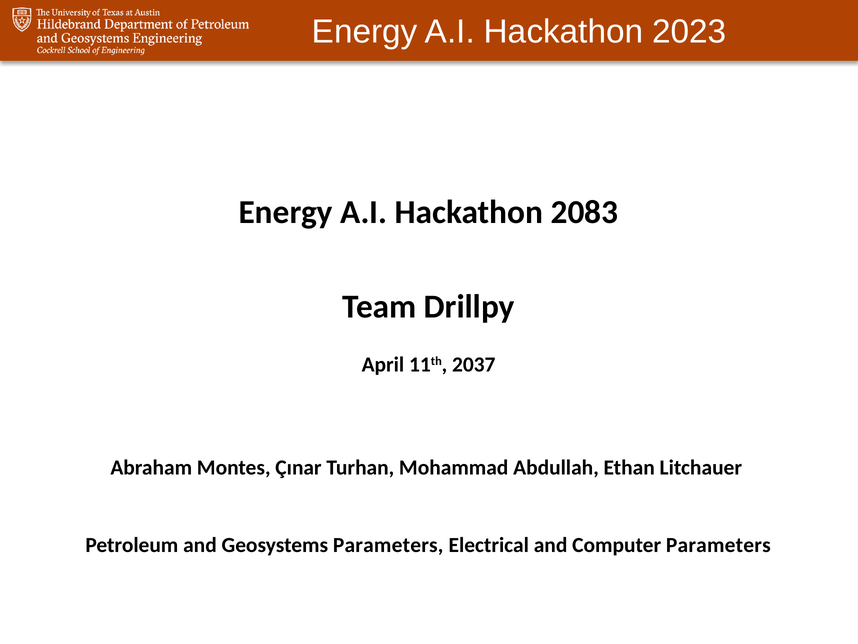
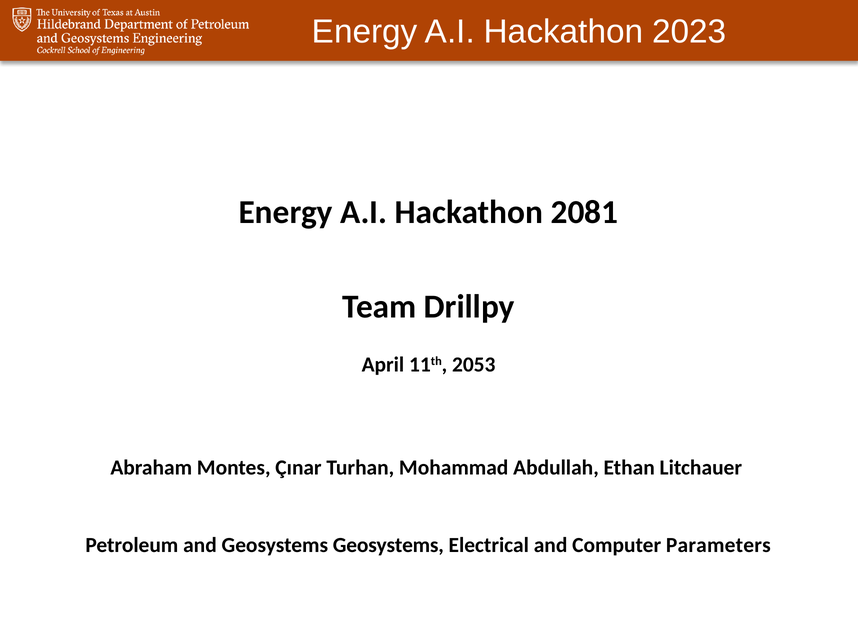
2083: 2083 -> 2081 (584, 212)
2037: 2037 -> 2053 (474, 365)
Geosystems Parameters: Parameters -> Geosystems (388, 545)
